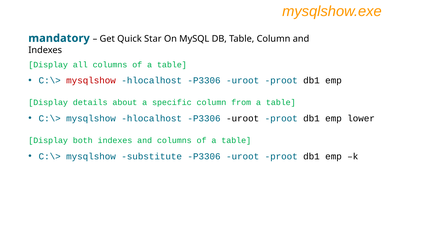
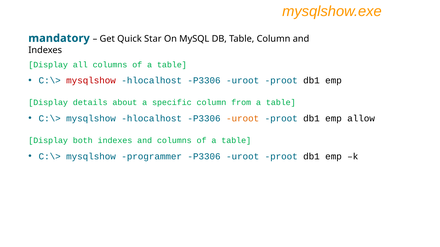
uroot colour: black -> orange (243, 119)
lower: lower -> allow (361, 119)
substitute: substitute -> programmer (152, 157)
